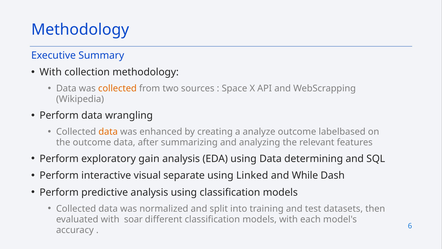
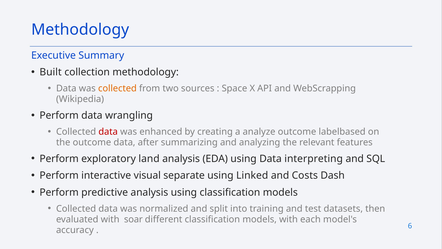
With: With -> Built (51, 72)
data colour: orange -> red (108, 132)
gain: gain -> land (149, 159)
determining: determining -> interpreting (314, 159)
While: While -> Costs (305, 175)
